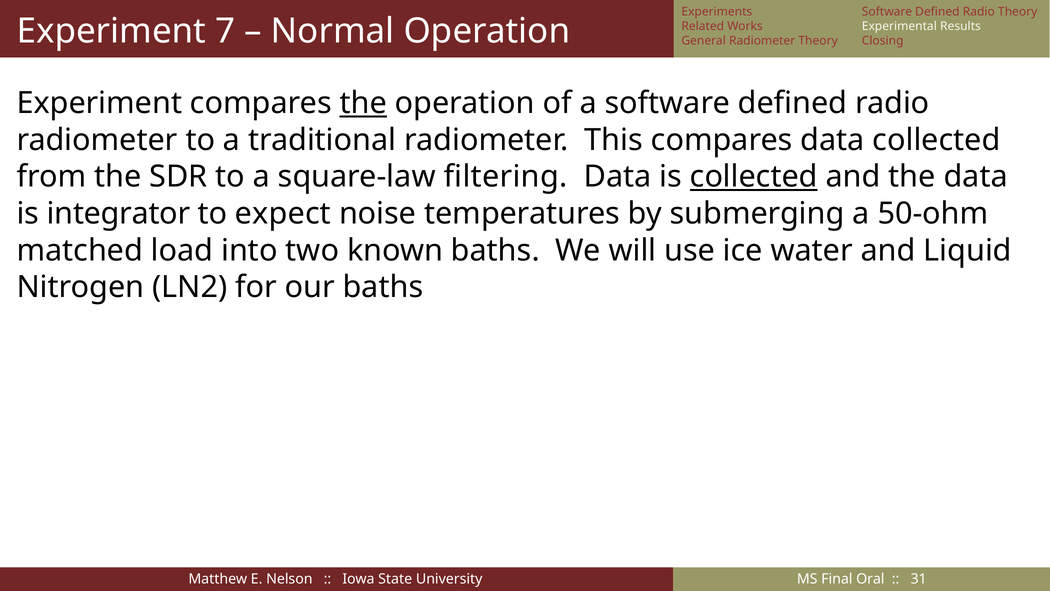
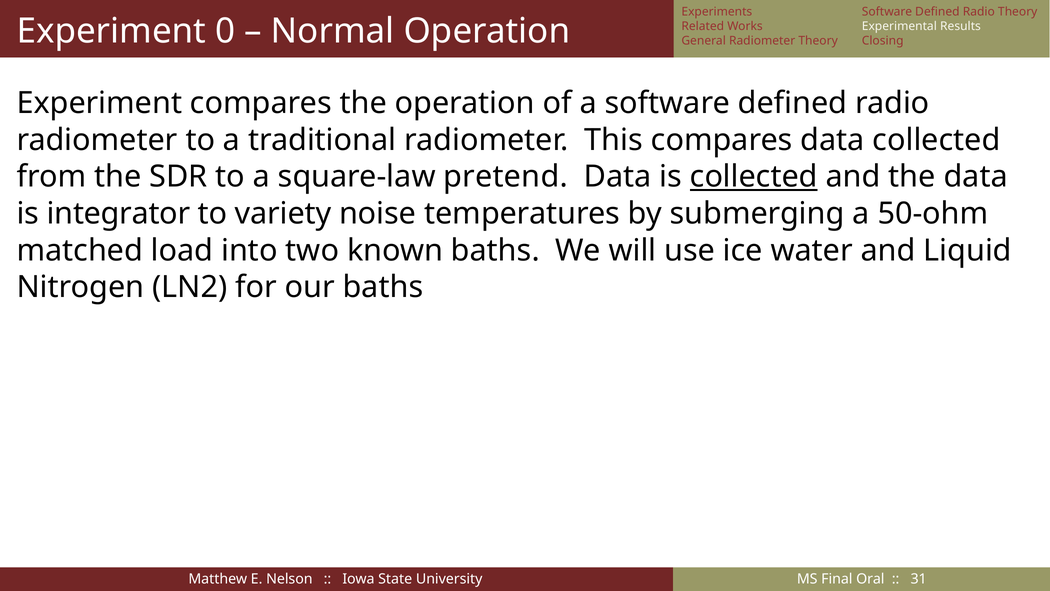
7: 7 -> 0 (225, 31)
the underline: present -> none (363, 103)
filtering: filtering -> pretend (506, 177)
expect: expect -> variety (283, 214)
